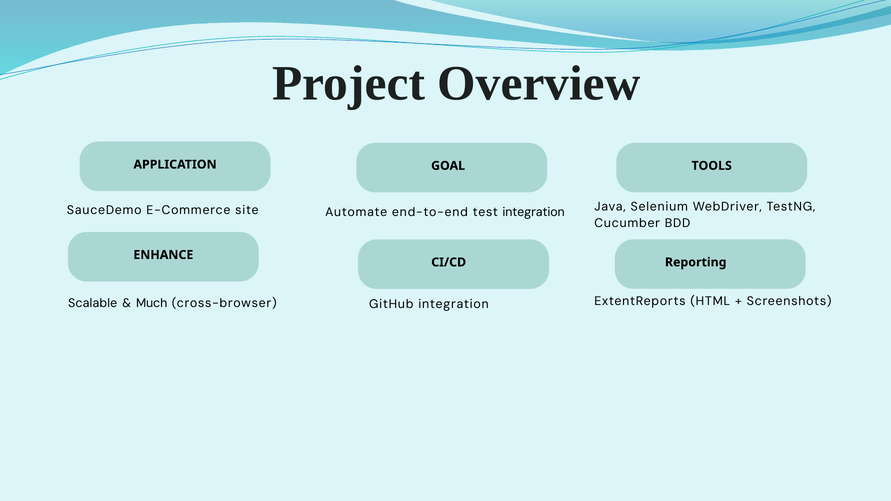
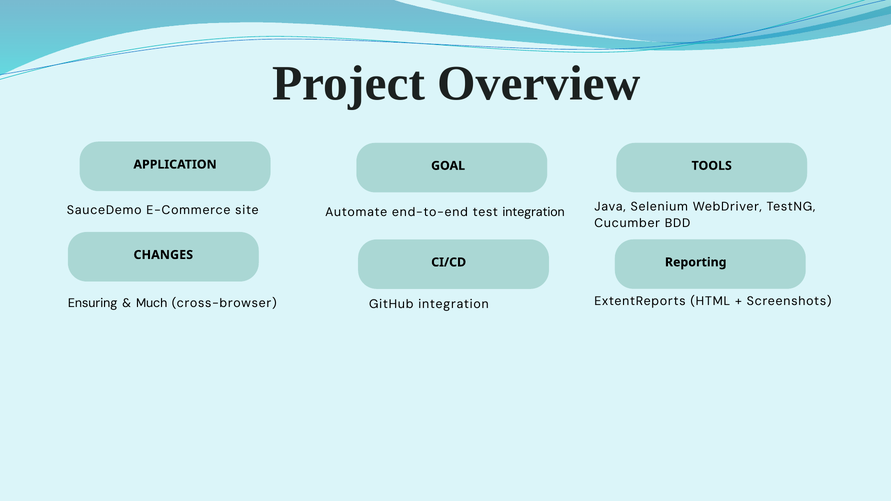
ENHANCE: ENHANCE -> CHANGES (163, 255)
Scalable: Scalable -> Ensuring (93, 303)
